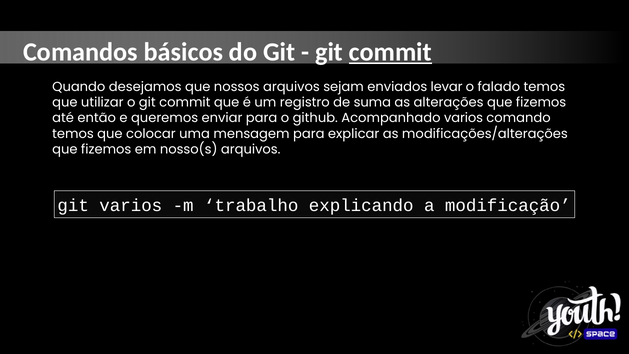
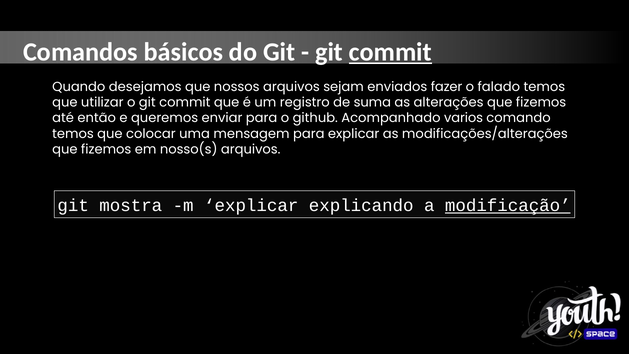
levar: levar -> fazer (447, 87)
git varios: varios -> mostra (131, 205)
m trabalho: trabalho -> explicar (251, 205)
modificação underline: none -> present (508, 205)
